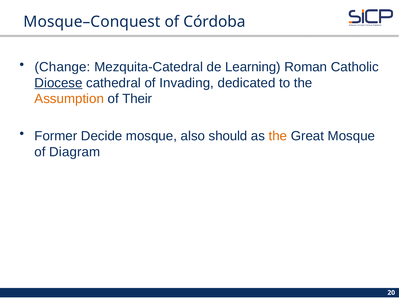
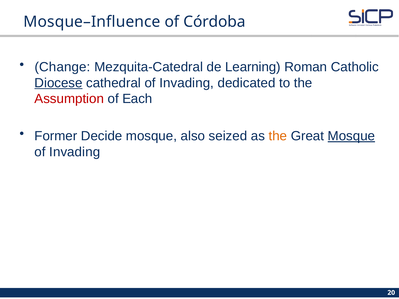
Mosque–Conquest: Mosque–Conquest -> Mosque–Influence (92, 22)
Assumption colour: orange -> red (69, 99)
Their: Their -> Each (137, 99)
should: should -> seized (228, 136)
Mosque underline: none -> present (351, 136)
Diagram: Diagram -> Invading (75, 152)
